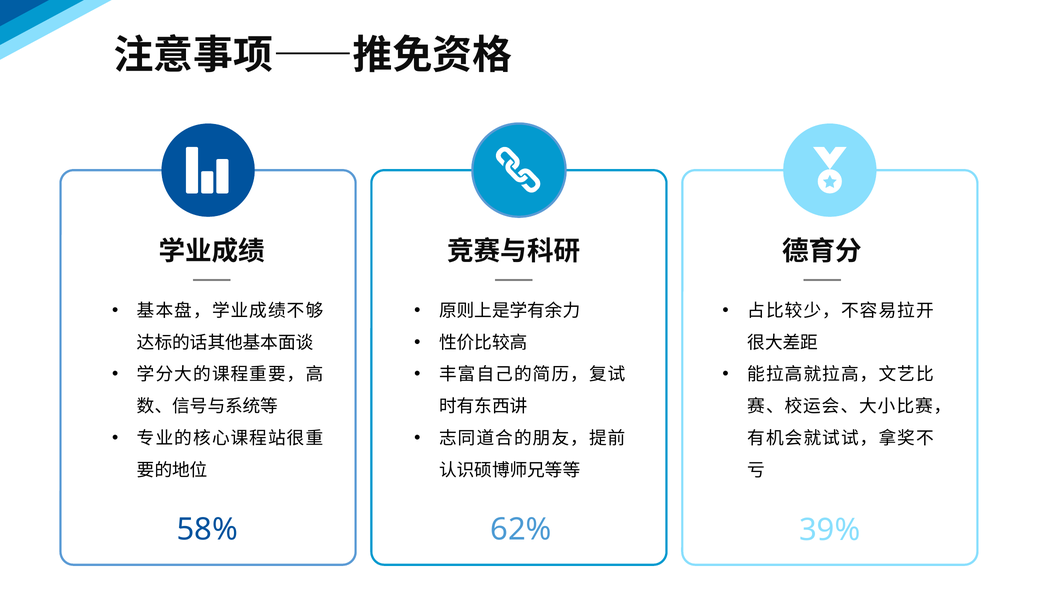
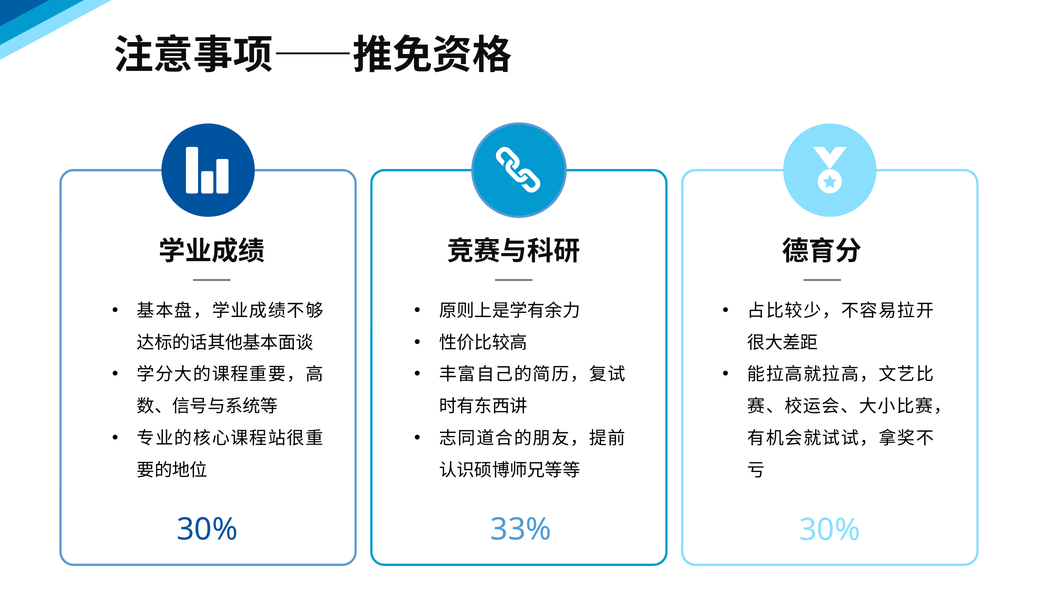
58%: 58% -> 30% (207, 530)
62%: 62% -> 33% (521, 530)
39%: 39% -> 30% (830, 530)
